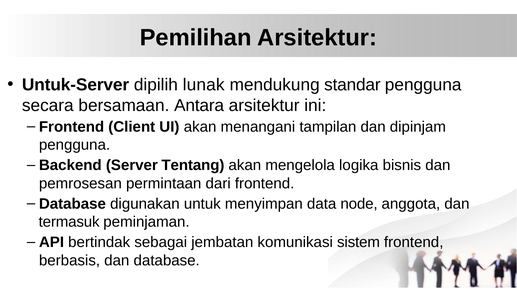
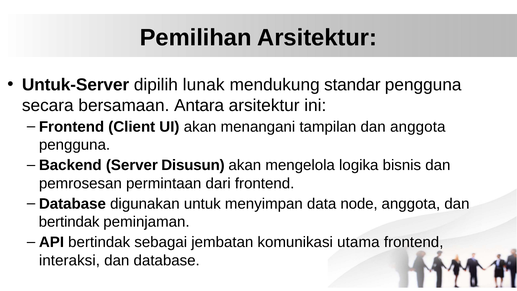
dan dipinjam: dipinjam -> anggota (418, 127)
Tentang: Tentang -> Disusun (193, 165)
termasuk: termasuk -> bertindak (69, 222)
sistem: sistem -> utama (358, 242)
berbasis: berbasis -> interaksi (69, 260)
